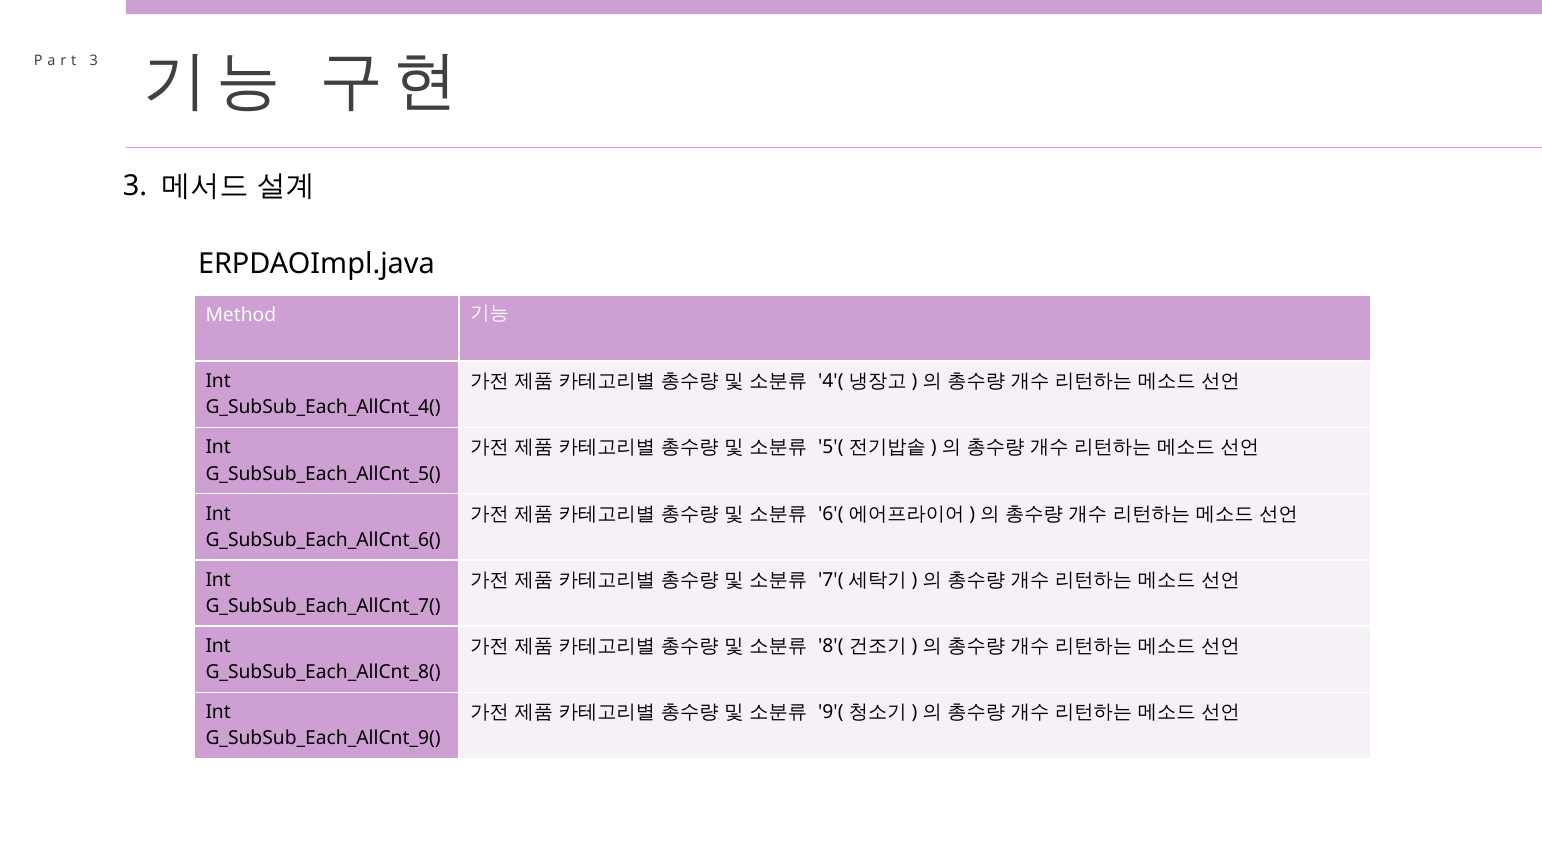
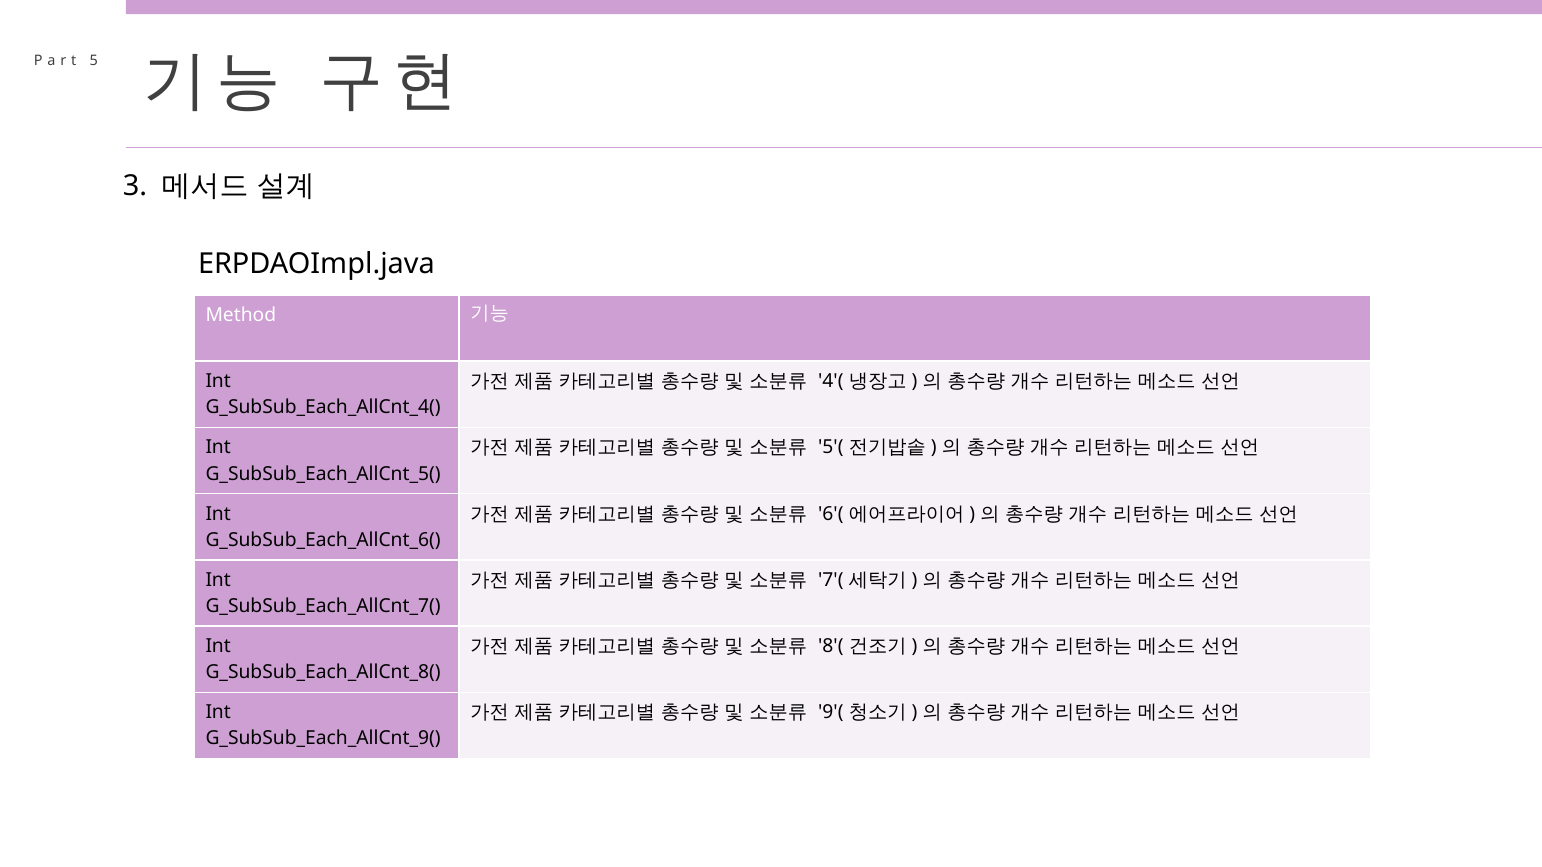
3: 3 -> 5 (94, 61)
